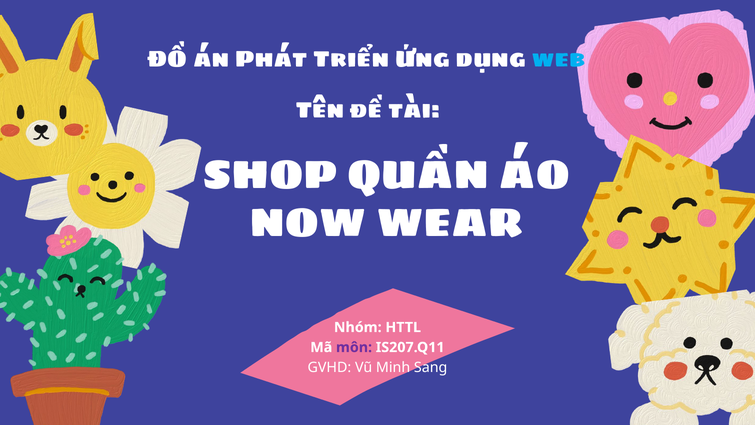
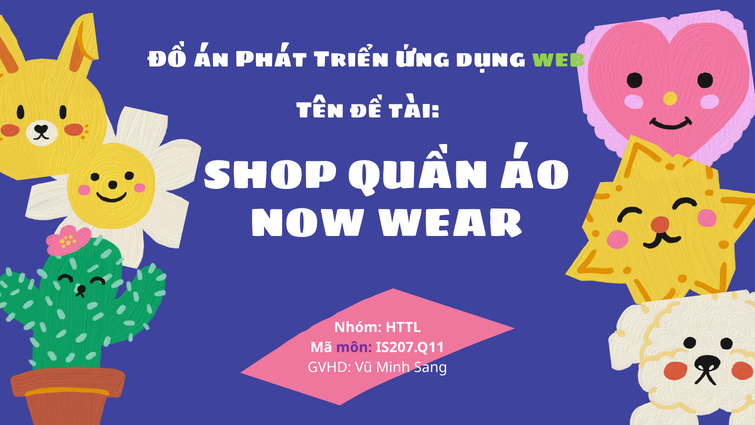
web colour: light blue -> light green (559, 59)
